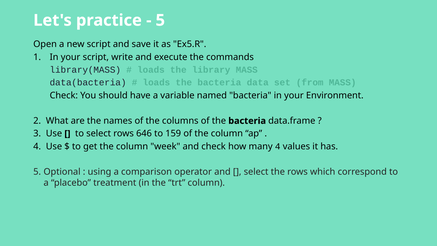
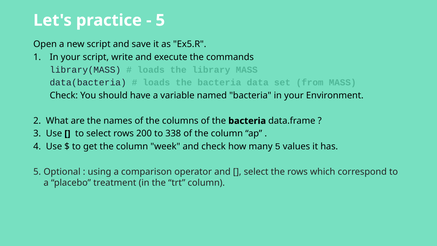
646: 646 -> 200 (144, 134)
159: 159 -> 338 (173, 134)
many 4: 4 -> 5 (278, 146)
